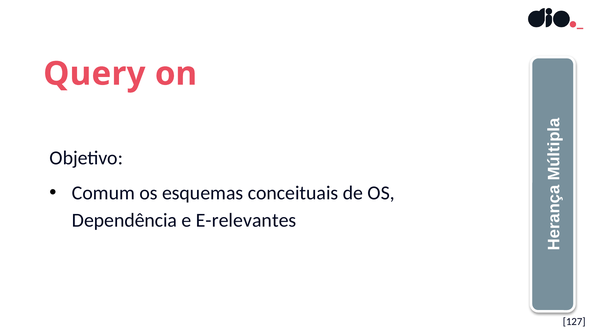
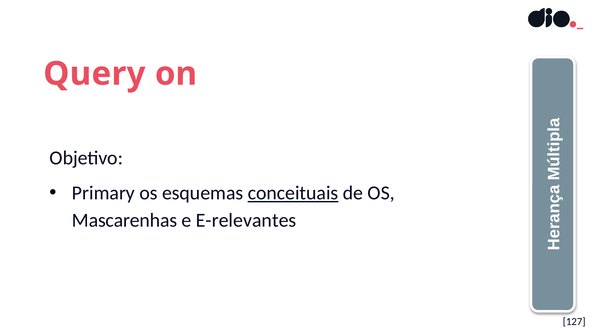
Comum: Comum -> Primary (103, 193)
conceituais underline: none -> present (293, 193)
Dependência: Dependência -> Mascarenhas (125, 220)
